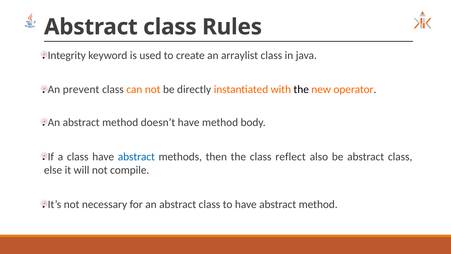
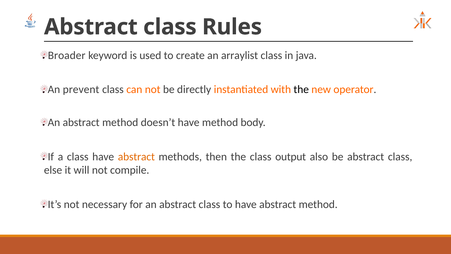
Integrity: Integrity -> Broader (67, 55)
abstract colour: blue -> orange (136, 156)
reflect: reflect -> output (291, 156)
